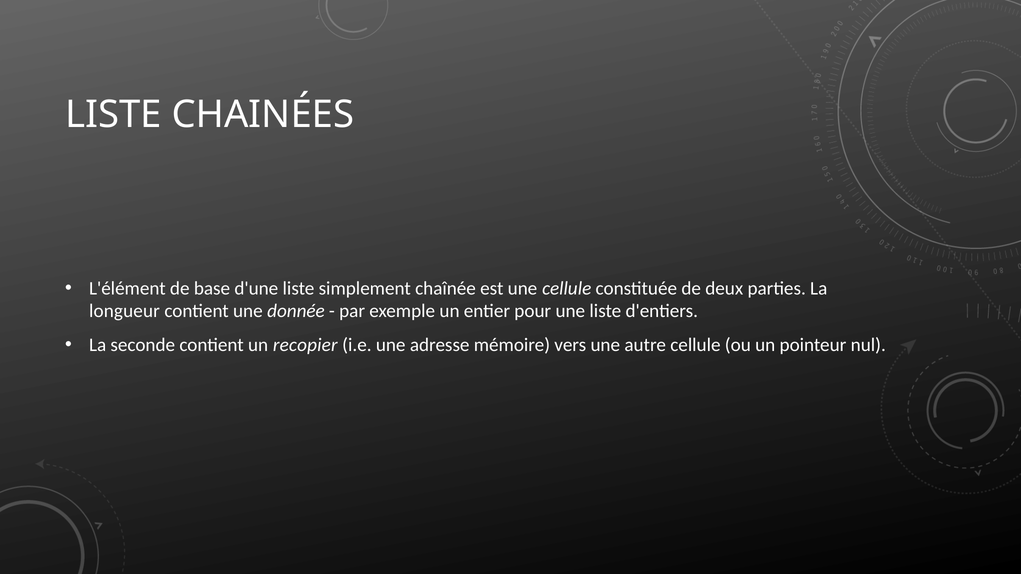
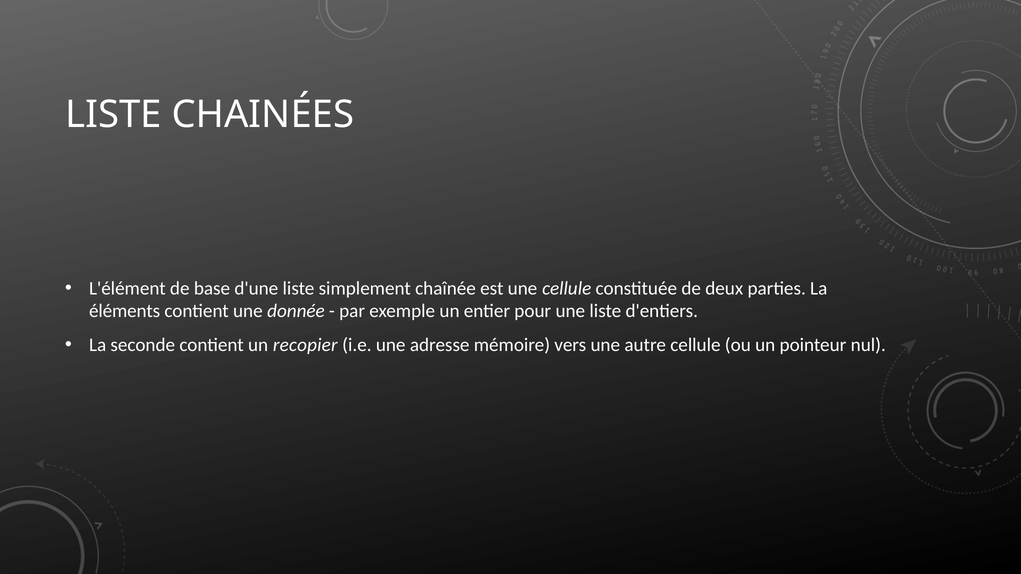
longueur: longueur -> éléments (125, 311)
